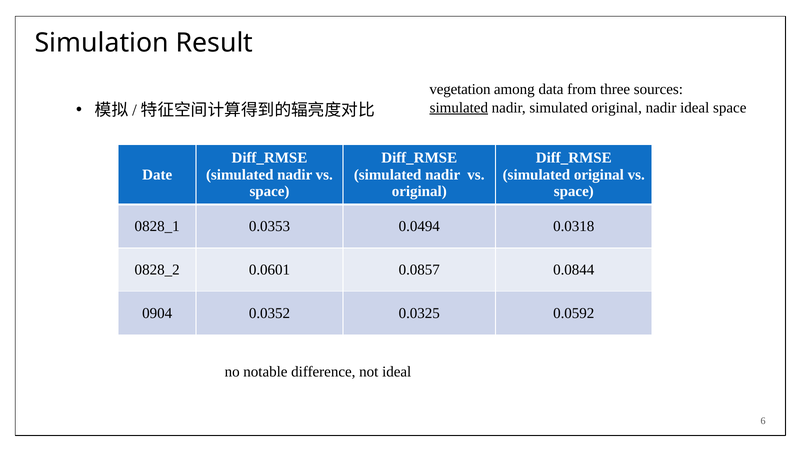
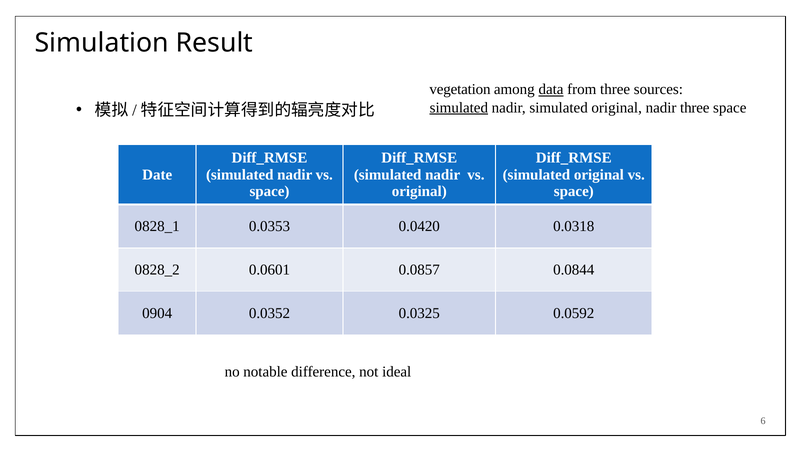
data underline: none -> present (551, 89)
nadir ideal: ideal -> three (695, 107)
0.0494: 0.0494 -> 0.0420 (419, 226)
